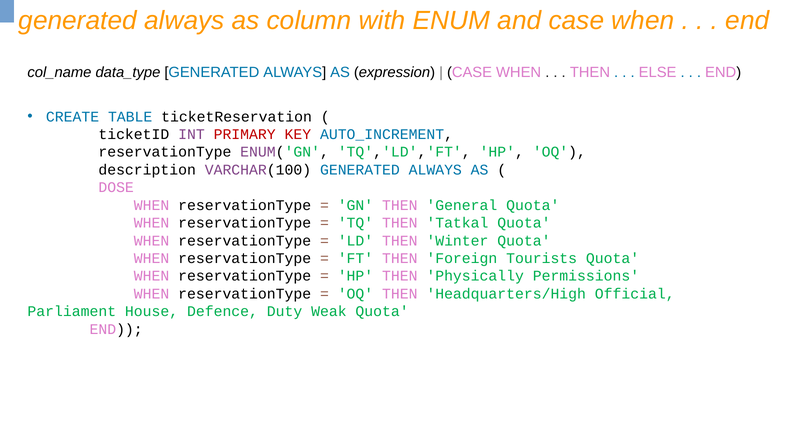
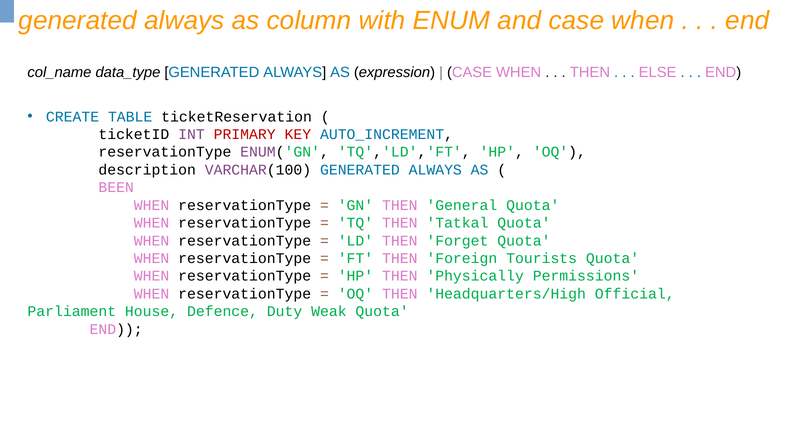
DOSE: DOSE -> BEEN (116, 188)
Winter: Winter -> Forget (457, 241)
